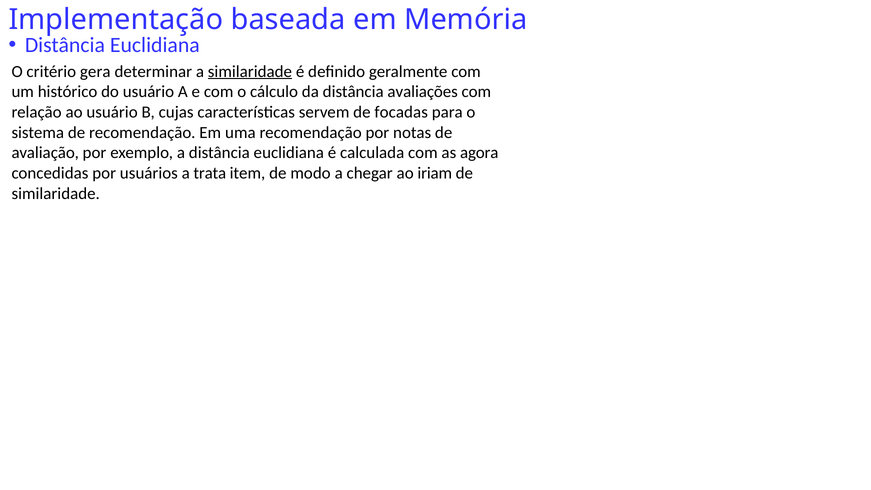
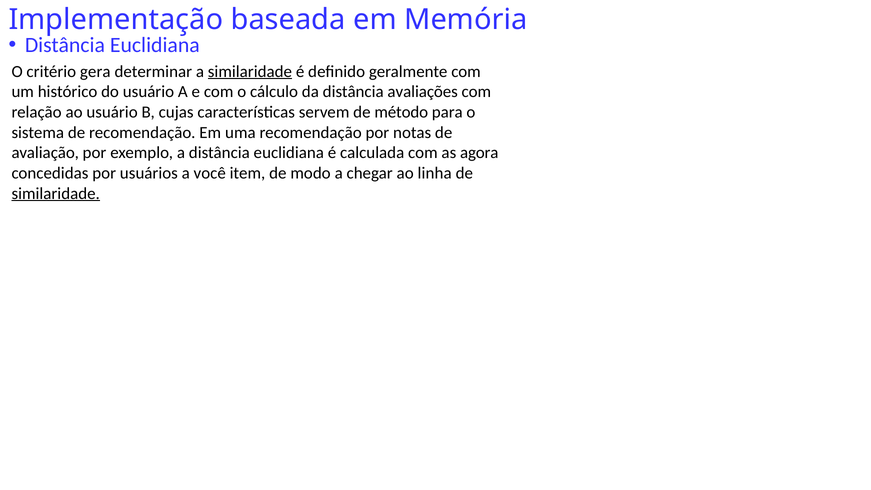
focadas: focadas -> método (401, 112)
trata: trata -> você (210, 173)
iriam: iriam -> linha (435, 173)
similaridade underline: none -> present (56, 193)
